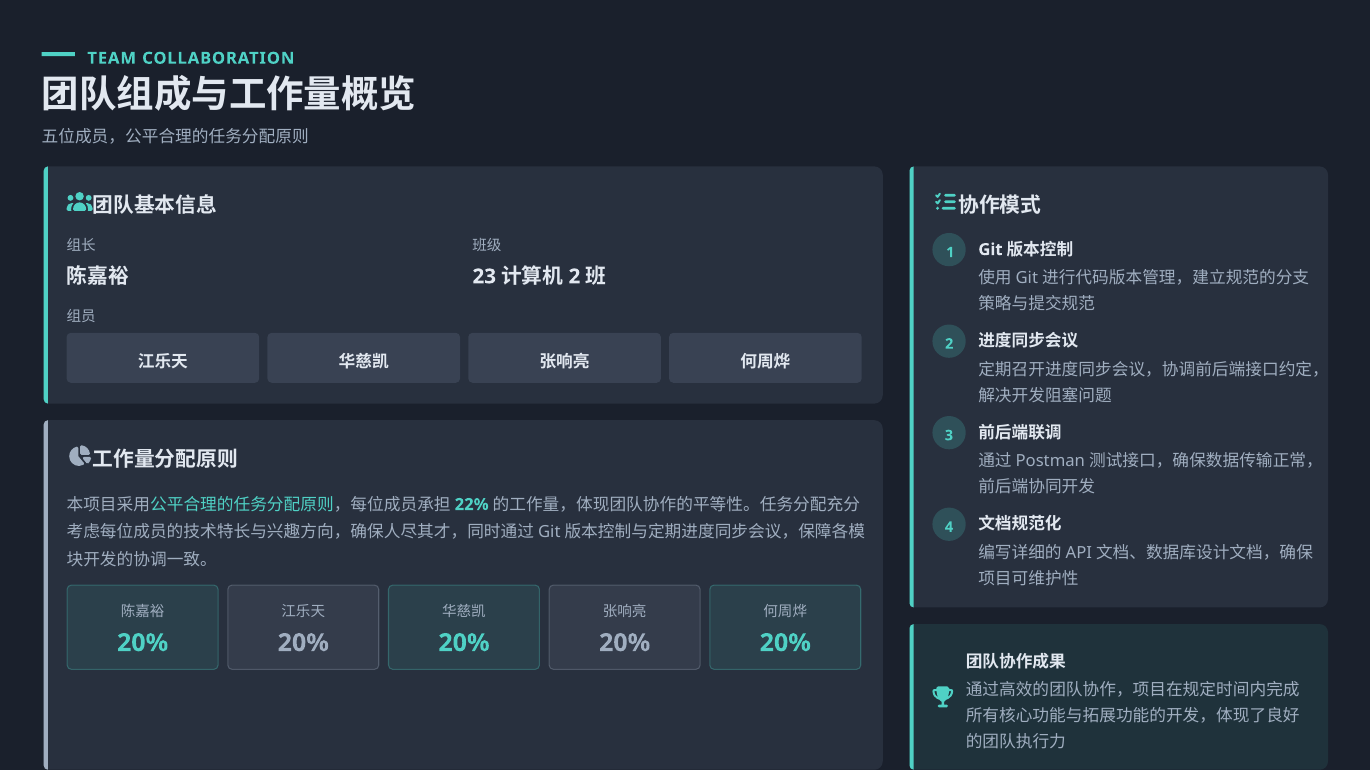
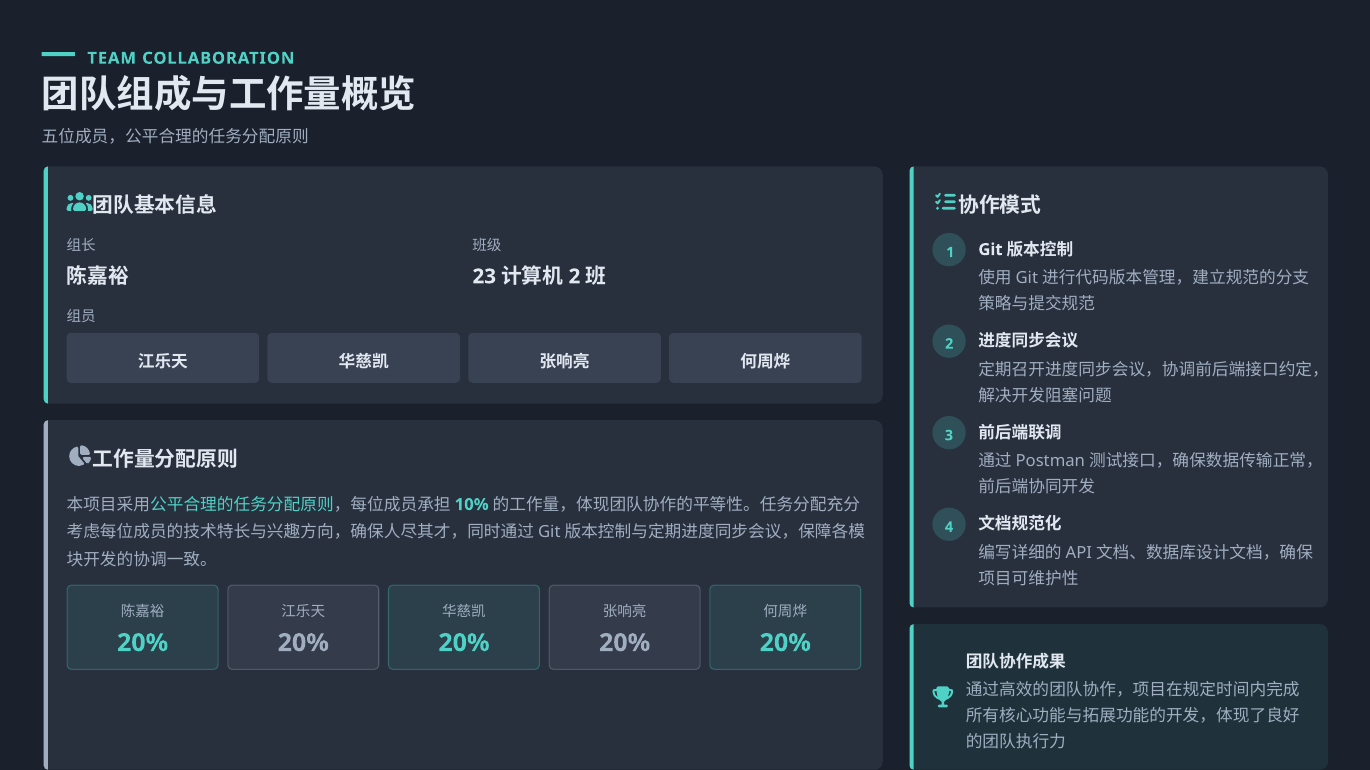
22%: 22% -> 10% (472, 505)
